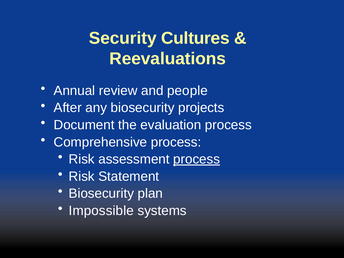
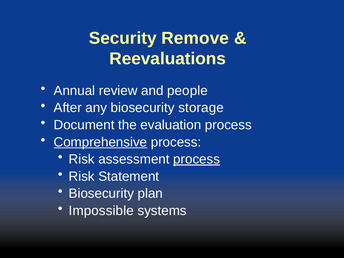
Cultures: Cultures -> Remove (195, 38)
projects: projects -> storage (201, 108)
Comprehensive underline: none -> present (100, 142)
